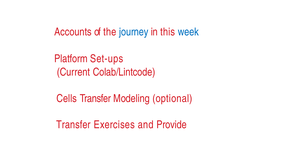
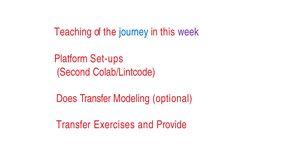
Accounts: Accounts -> Teaching (73, 32)
week colour: blue -> purple (188, 32)
Current: Current -> Second (73, 72)
Cells: Cells -> Does (67, 99)
